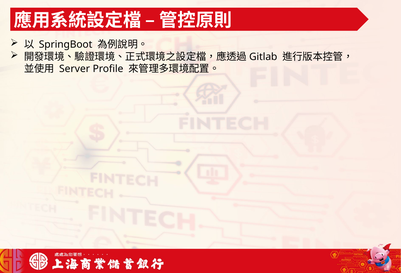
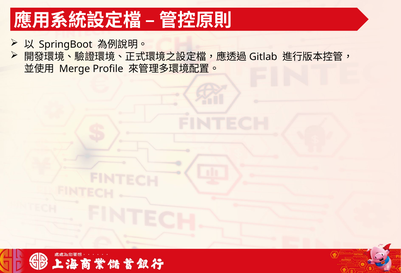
Server: Server -> Merge (75, 69)
